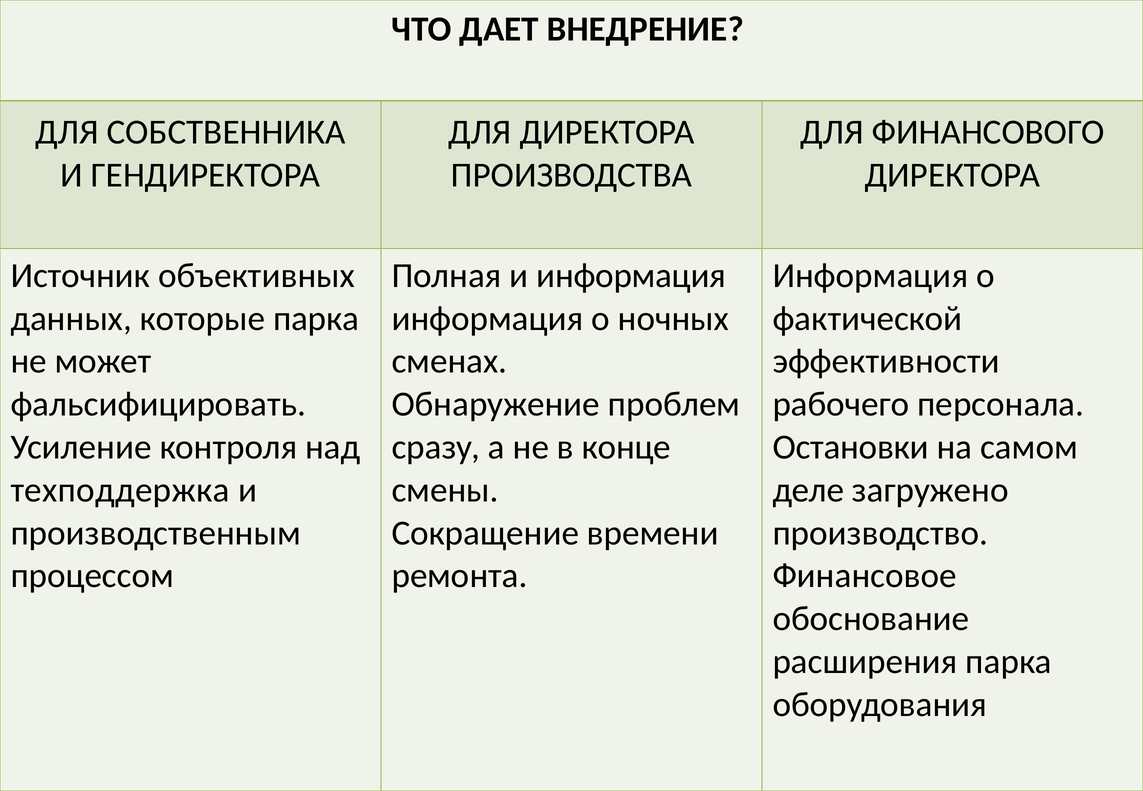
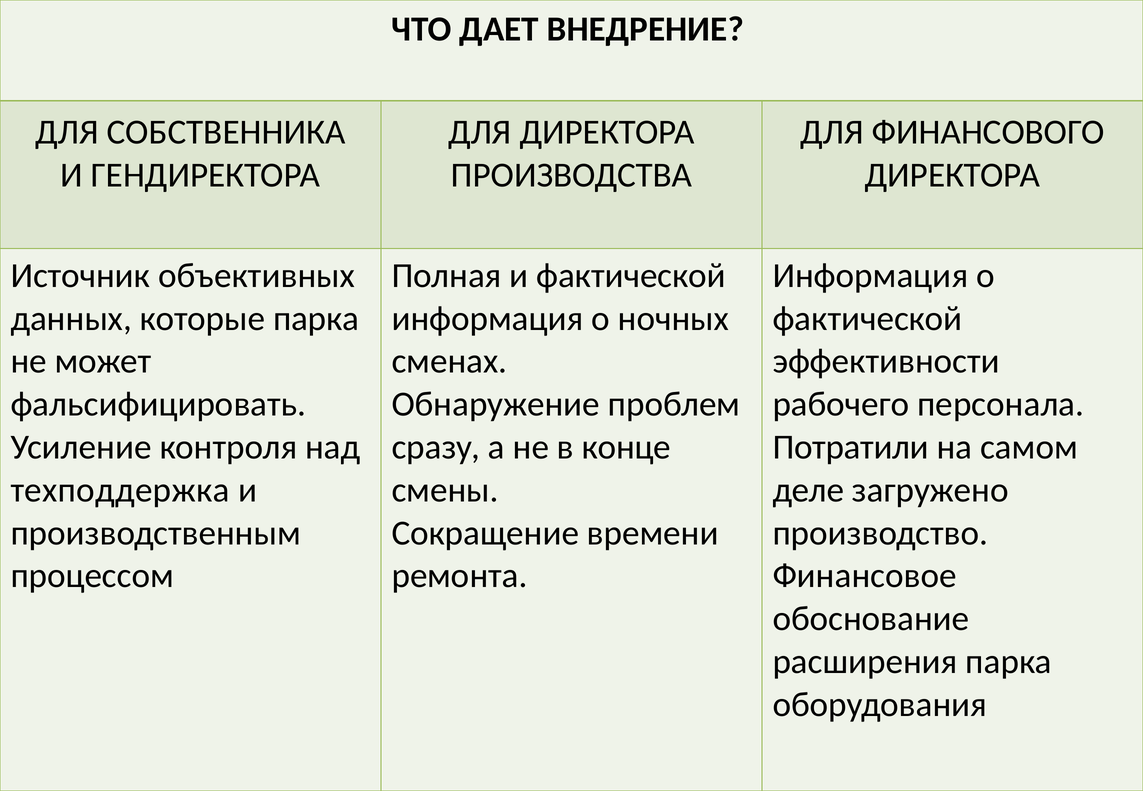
и информация: информация -> фактической (631, 276)
Остановки: Остановки -> Потратили (851, 447)
